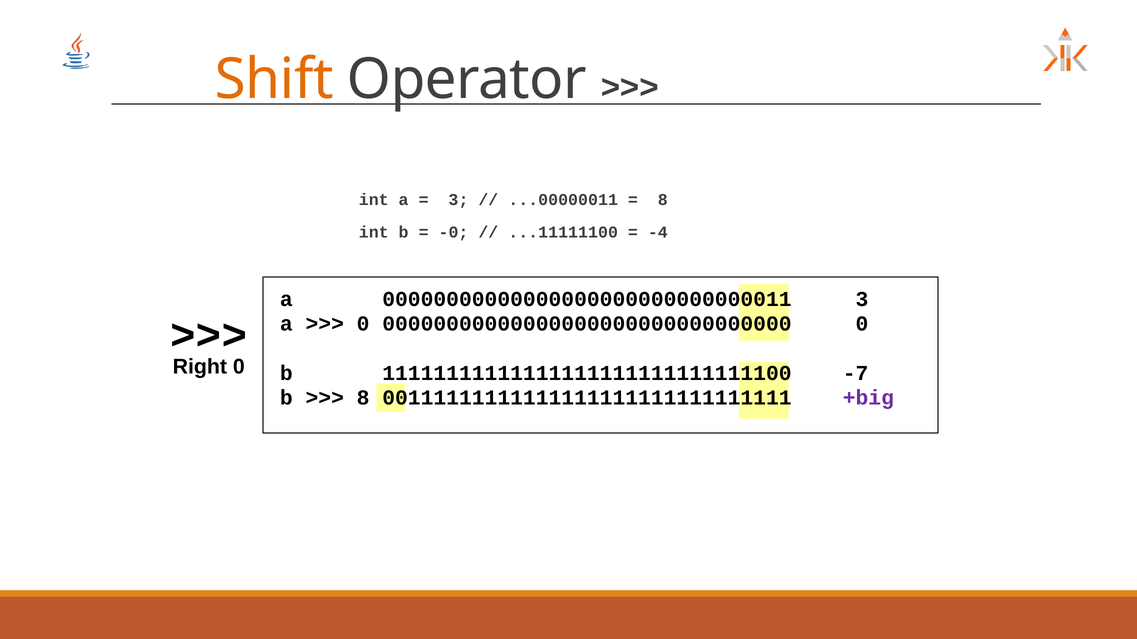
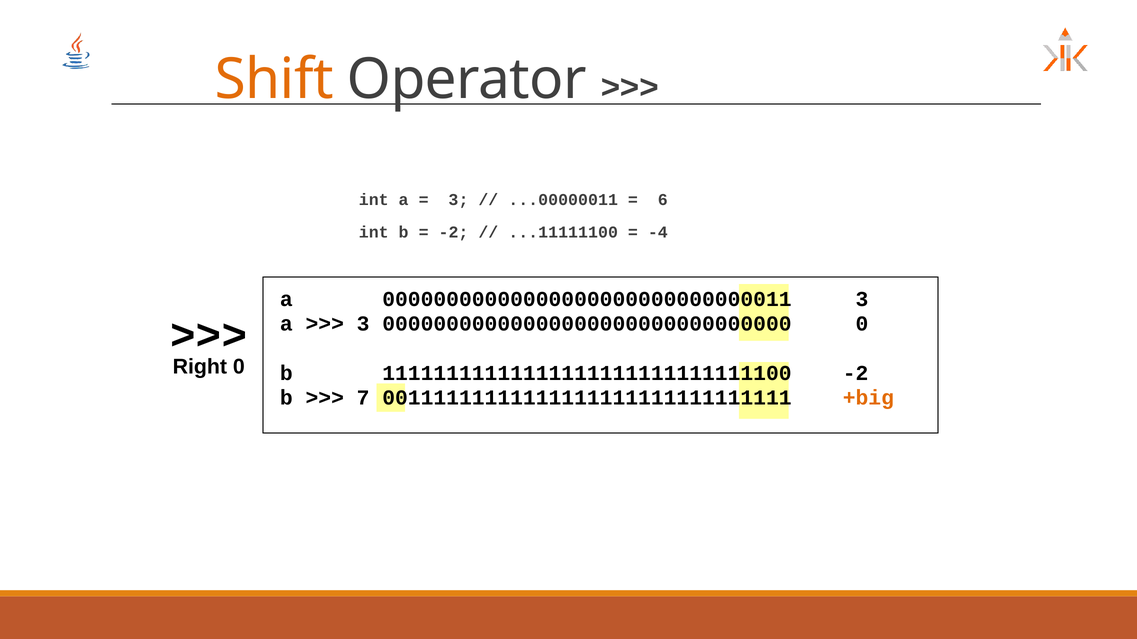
8: 8 -> 6 (663, 200)
-0: -0 -> -2 (453, 232)
0: 0 -> 3 (363, 324)
11111111111111111111111111111100 -7: -7 -> -2 (856, 373)
8: 8 -> 7 (363, 398)
+big colour: purple -> orange (868, 398)
